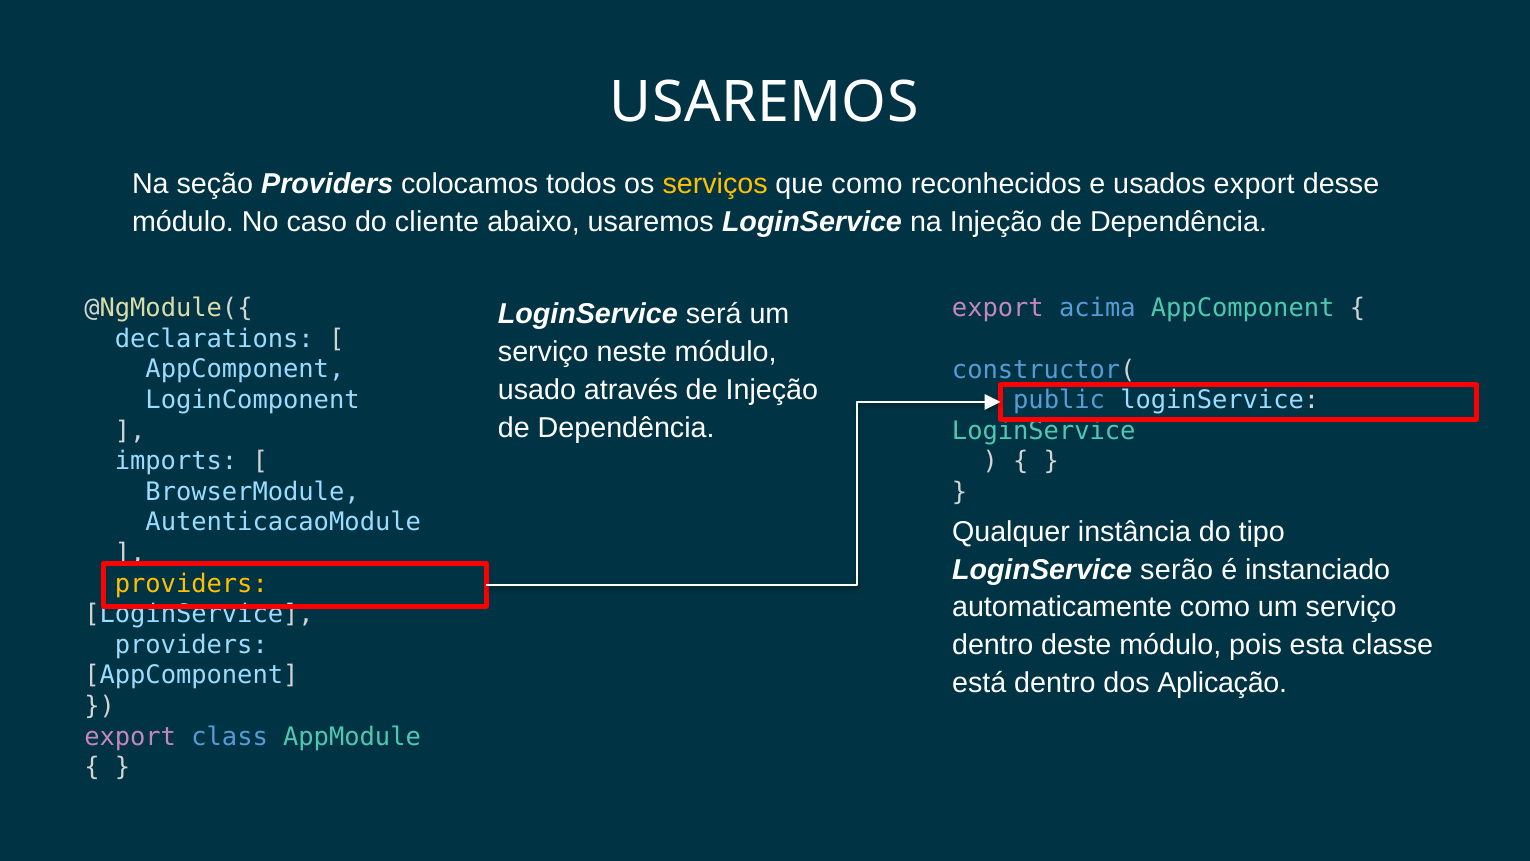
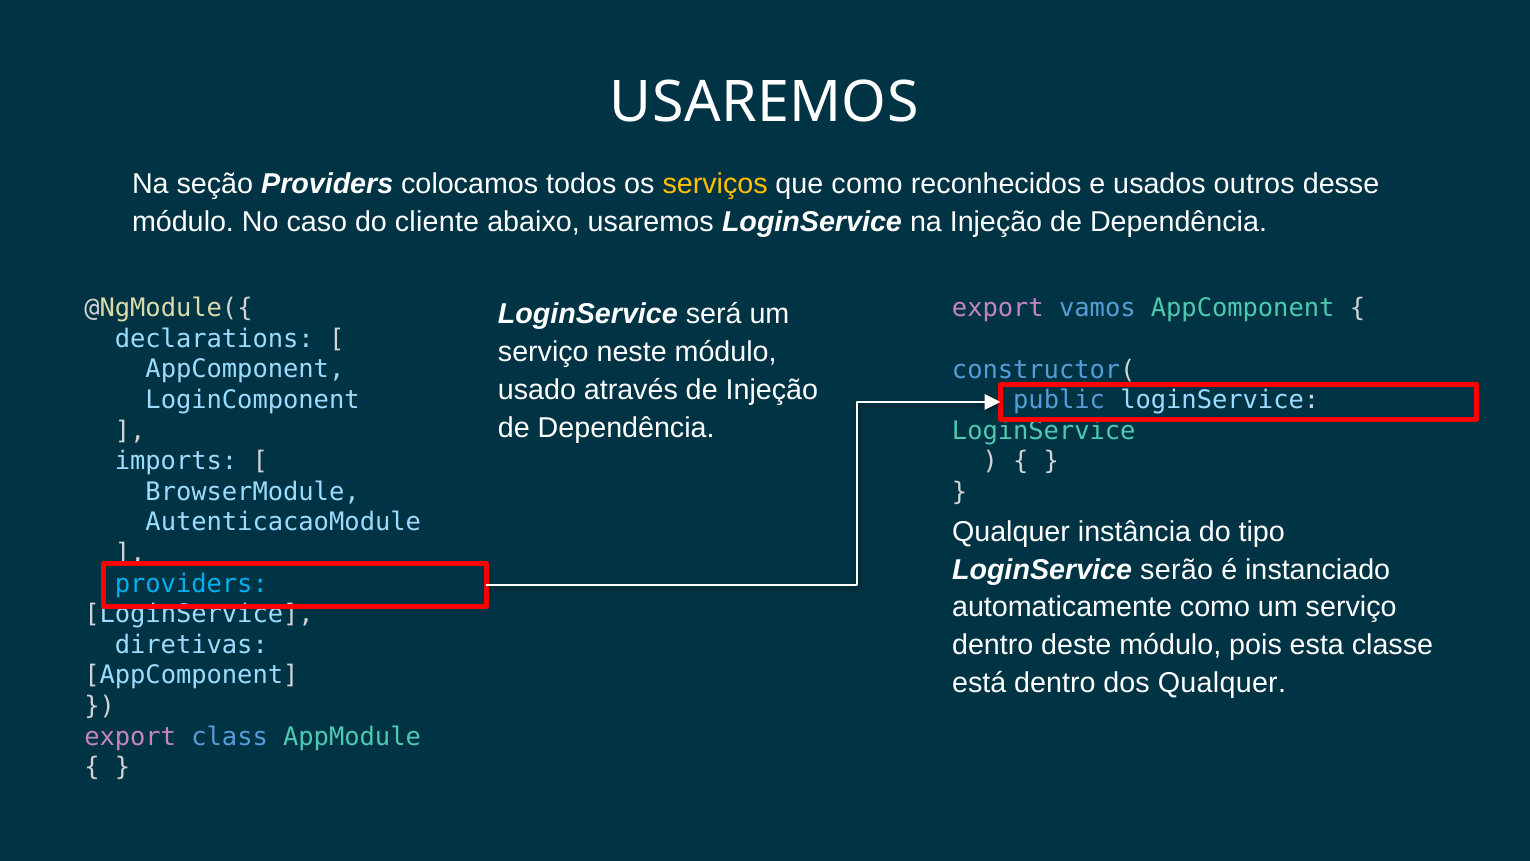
usados export: export -> outros (1254, 184)
acima: acima -> vamos (1097, 308)
providers colour: yellow -> light blue (191, 583)
providers: providers -> diretivas (191, 645)
dos Aplicação: Aplicação -> Qualquer (1222, 683)
